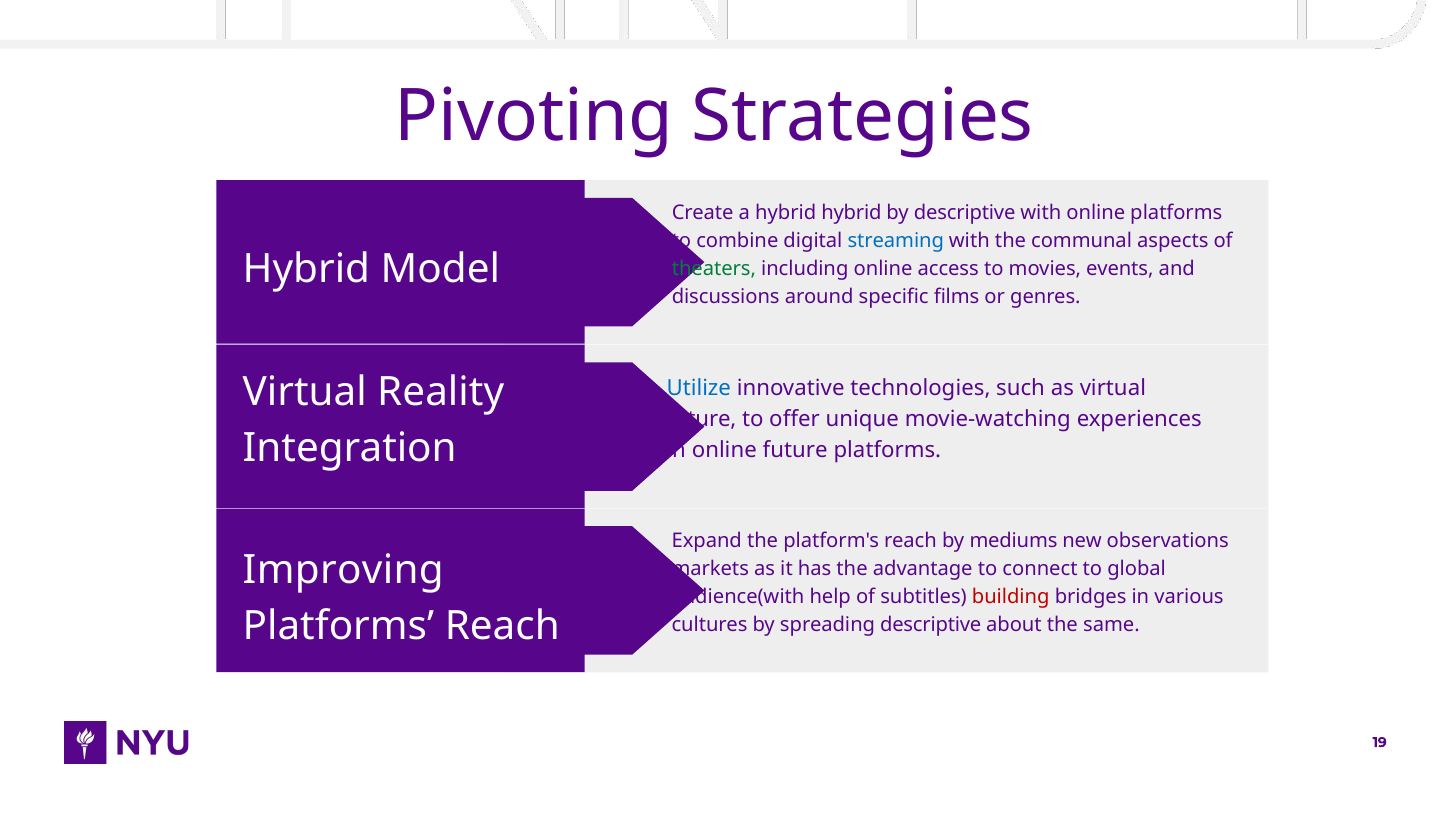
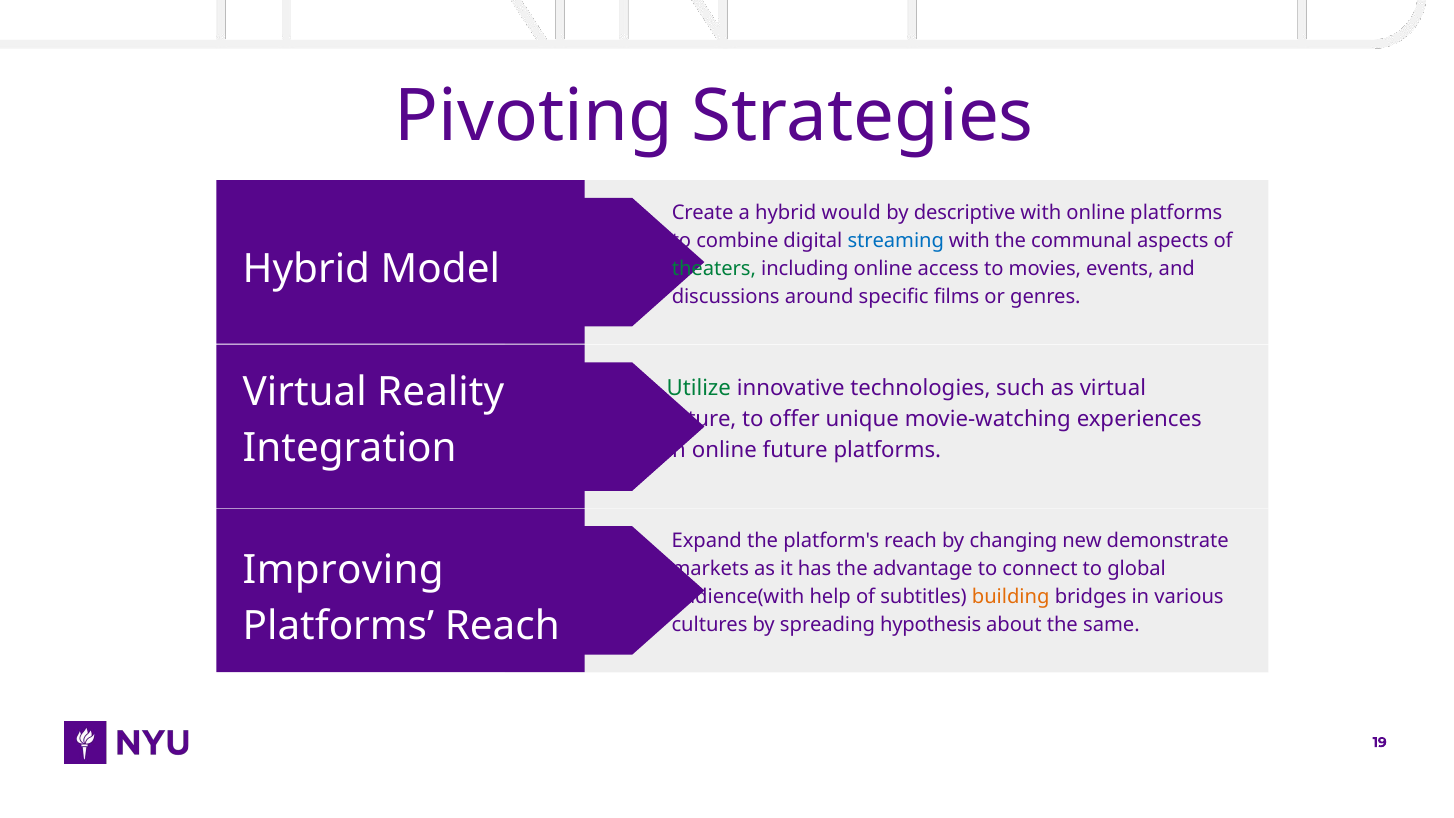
hybrid hybrid: hybrid -> would (851, 213)
Utilize colour: blue -> green (699, 388)
mediums: mediums -> changing (1013, 541)
observations: observations -> demonstrate (1168, 541)
building colour: red -> orange (1011, 596)
spreading descriptive: descriptive -> hypothesis (931, 624)
